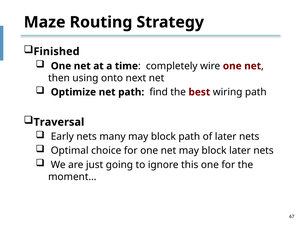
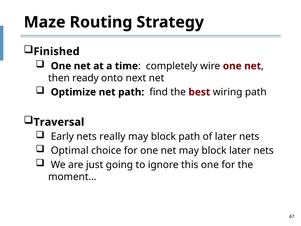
using: using -> ready (85, 78)
many: many -> really (112, 136)
